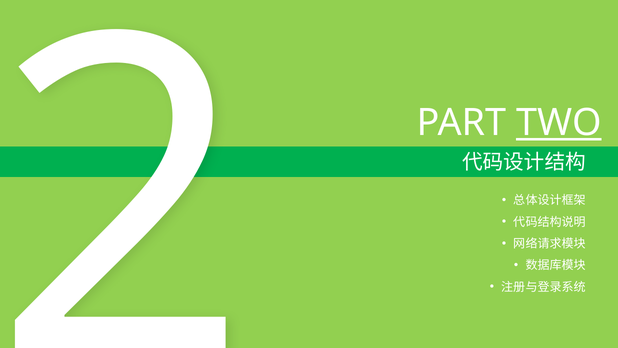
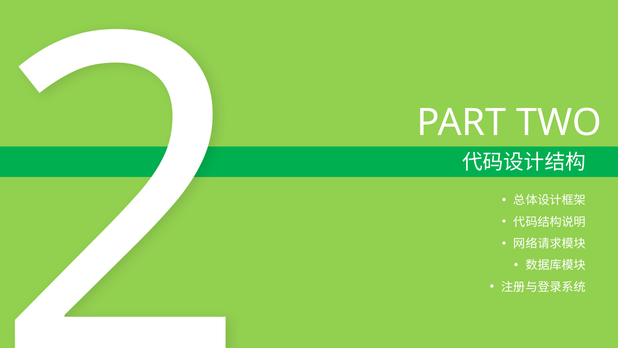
TWO underline: present -> none (559, 123)
